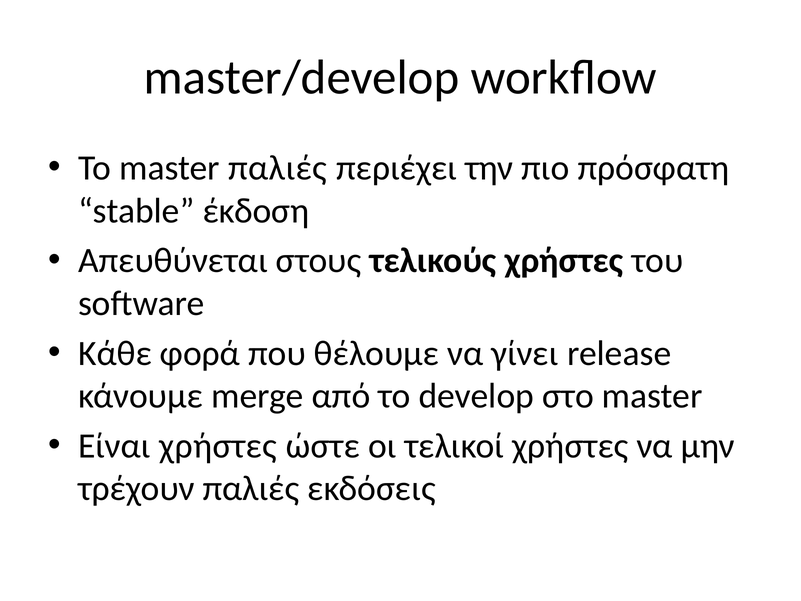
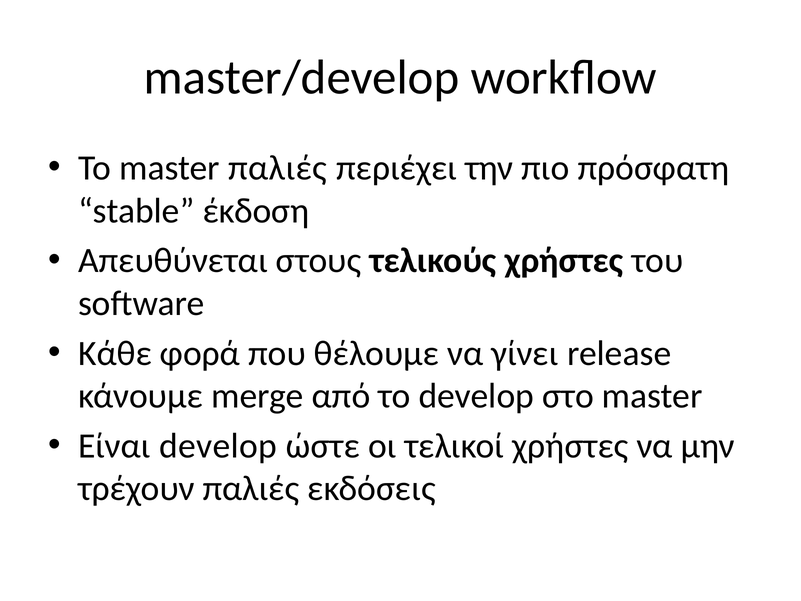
Είναι χρήστες: χρήστες -> develop (218, 446)
